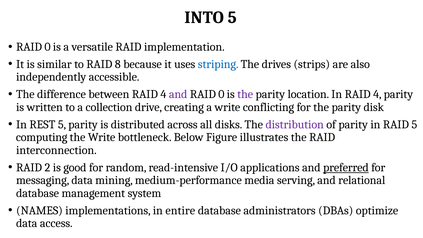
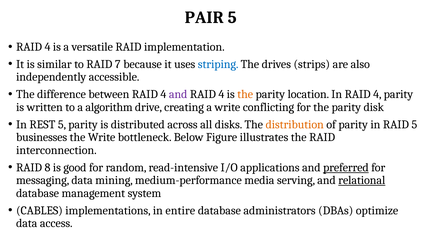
INTO: INTO -> PAIR (204, 17)
0: 0 -> 4 (48, 47)
8: 8 -> 7 (118, 64)
0: 0 -> 4 (221, 94)
the colour: purple -> orange (245, 94)
collection: collection -> algorithm (109, 107)
distribution colour: purple -> orange (295, 124)
computing: computing -> businesses (42, 137)
2: 2 -> 8 (48, 167)
relational underline: none -> present (362, 180)
NAMES: NAMES -> CABLES (39, 210)
